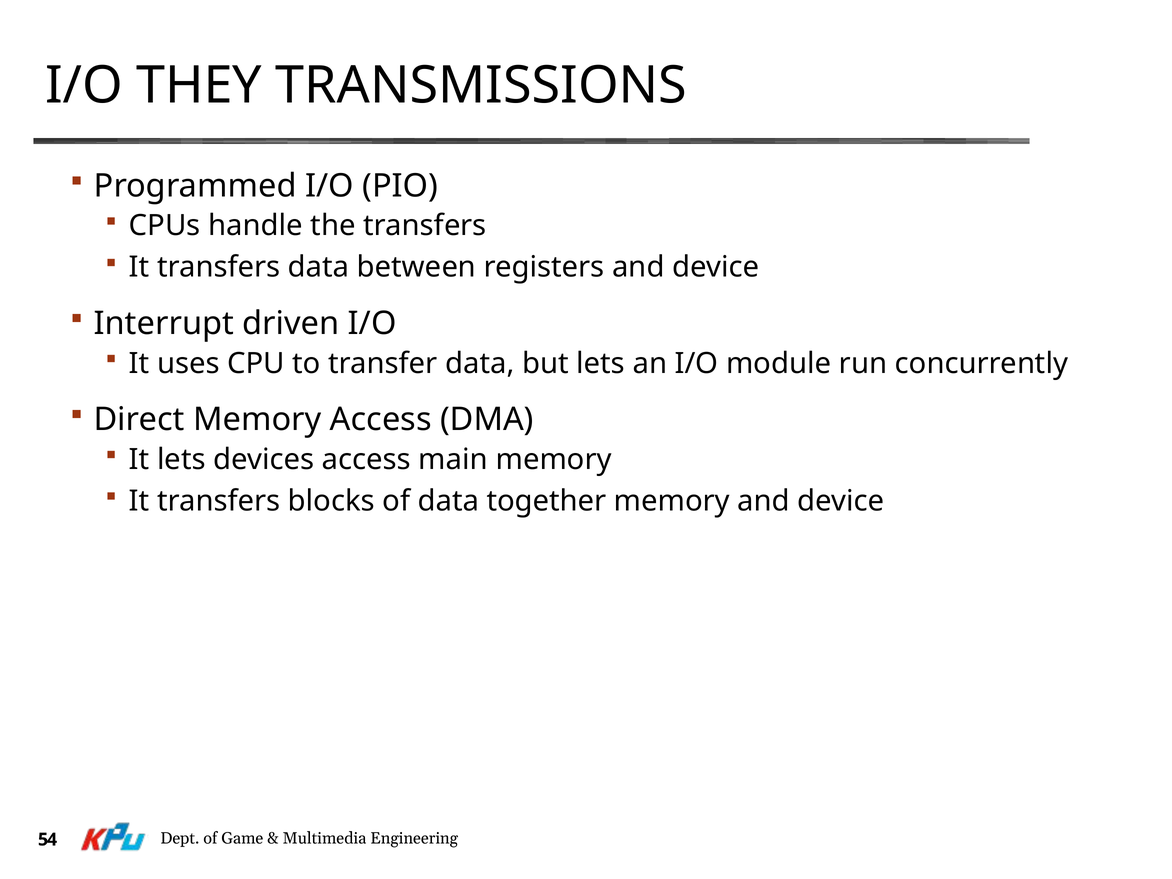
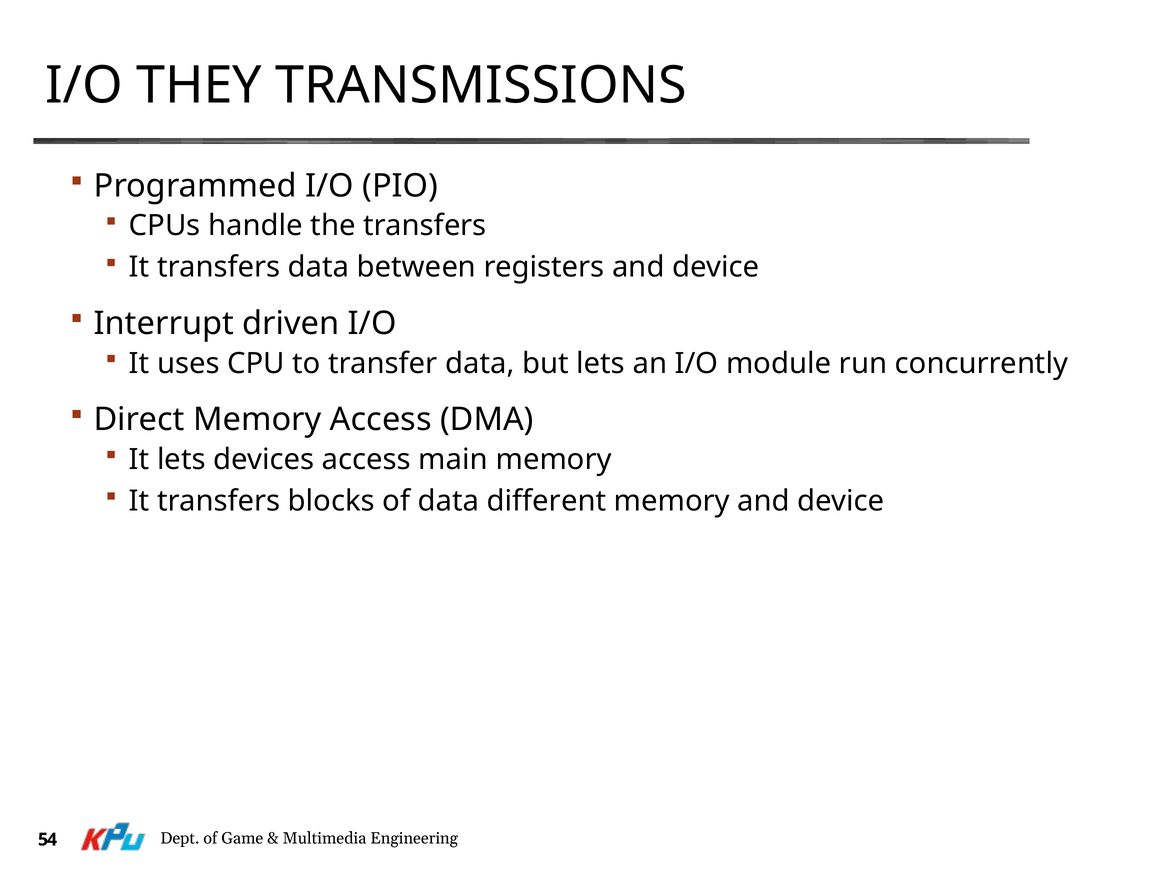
together: together -> different (547, 501)
